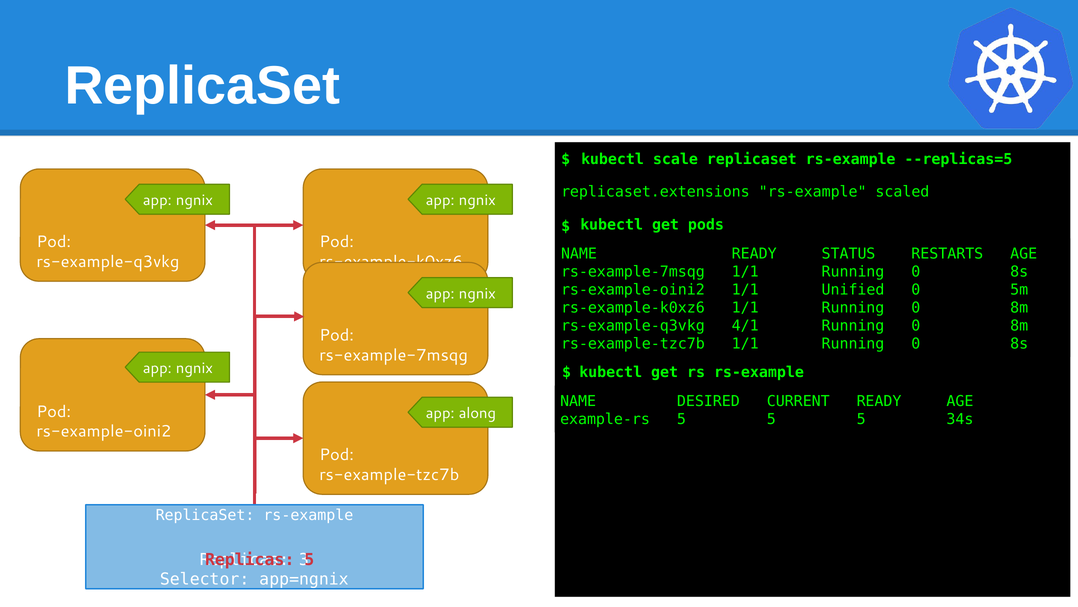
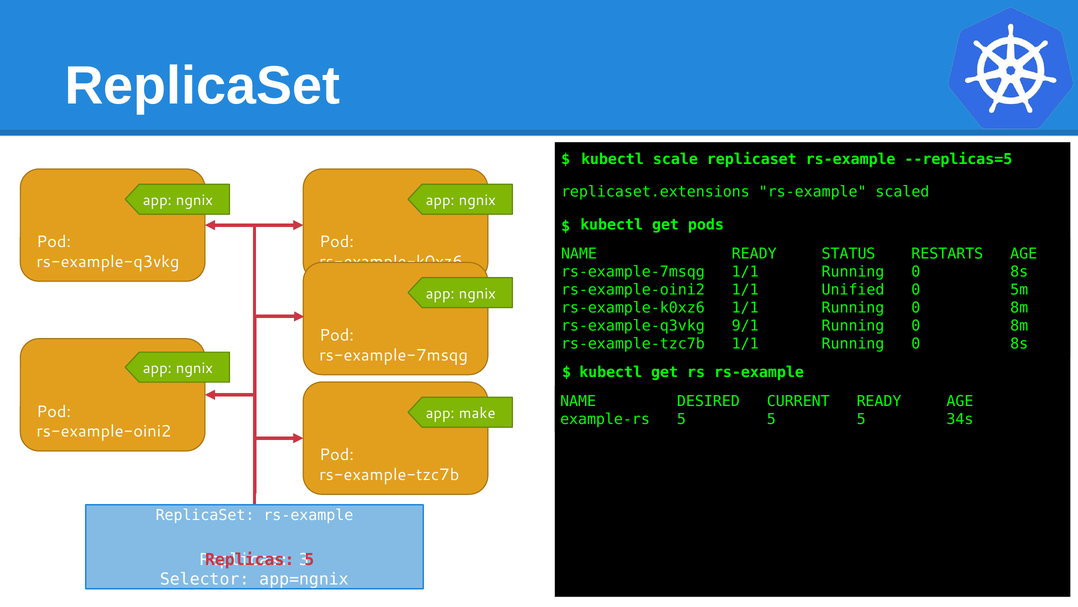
4/1: 4/1 -> 9/1 (745, 325)
along: along -> make (477, 413)
